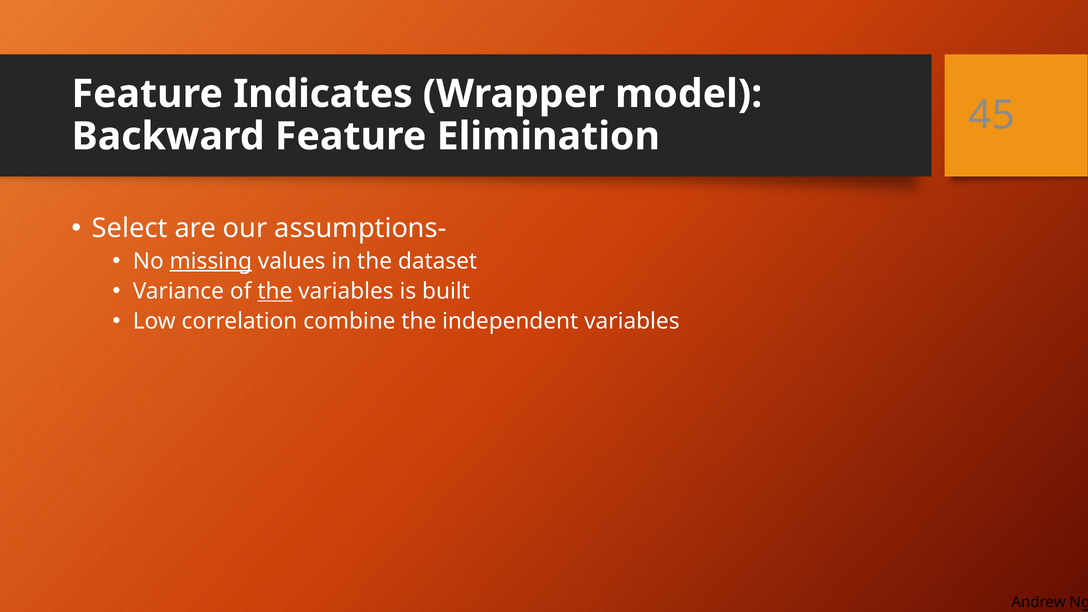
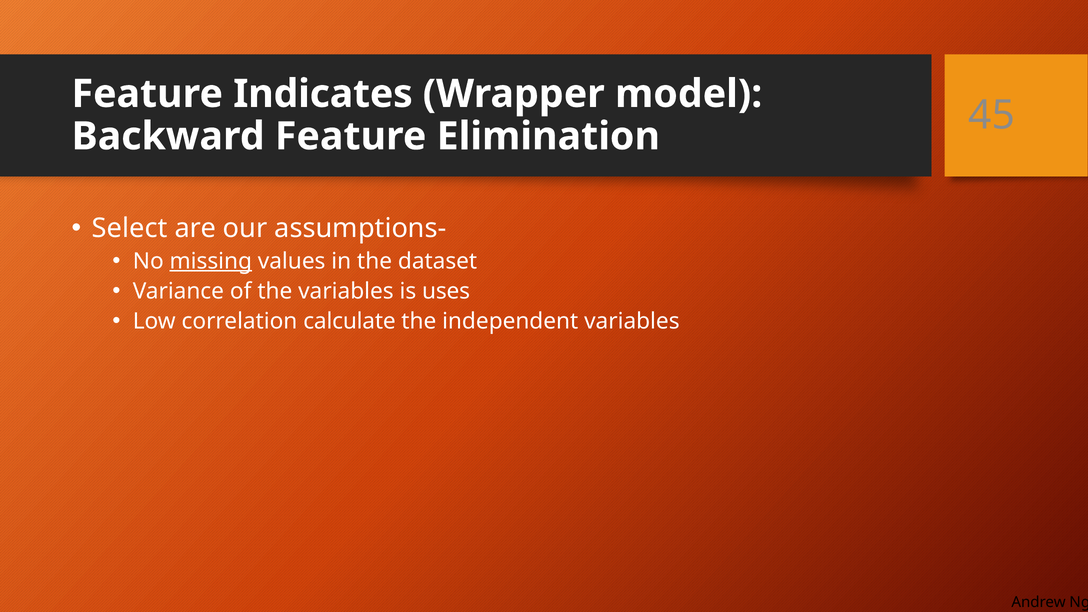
the underline: present -> none (275, 291)
built: built -> uses (446, 291)
combine: combine -> calculate (349, 321)
